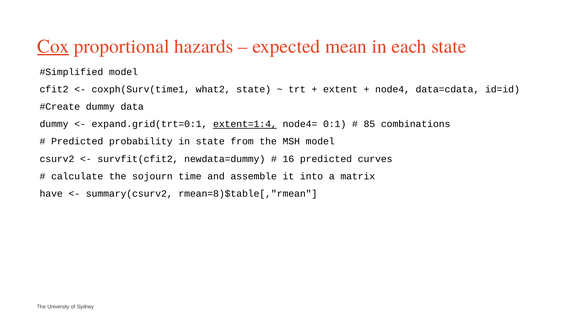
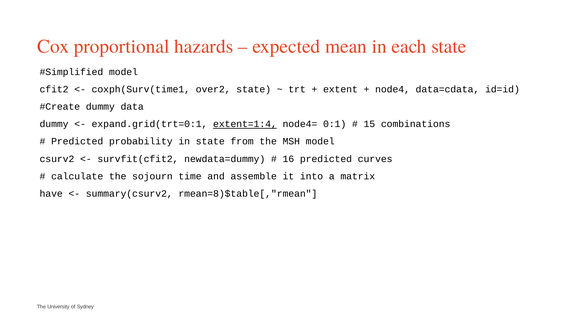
Cox underline: present -> none (53, 46)
what2: what2 -> over2 (213, 89)
85: 85 -> 15 (369, 124)
